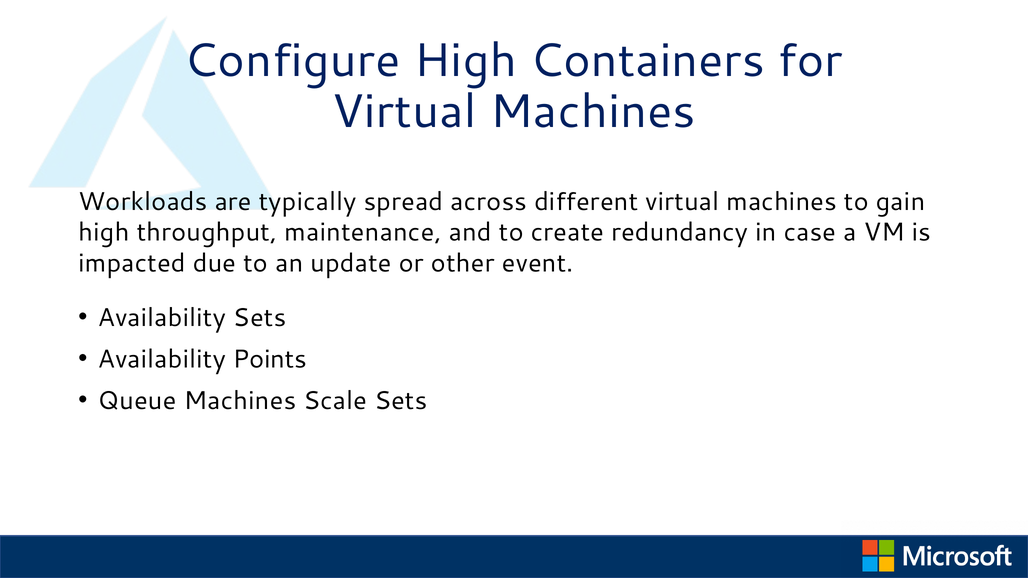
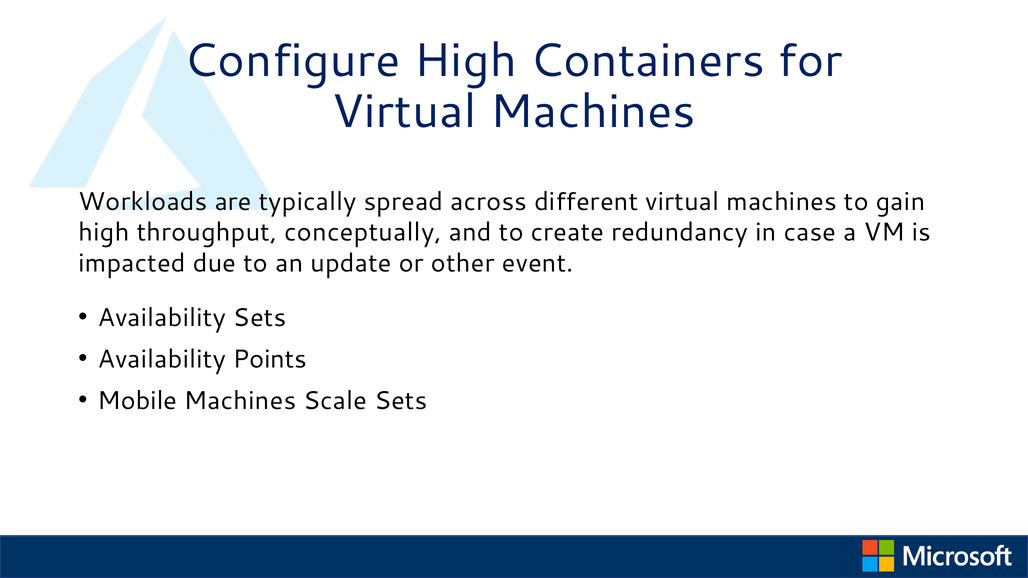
maintenance: maintenance -> conceptually (363, 232)
Queue: Queue -> Mobile (137, 401)
